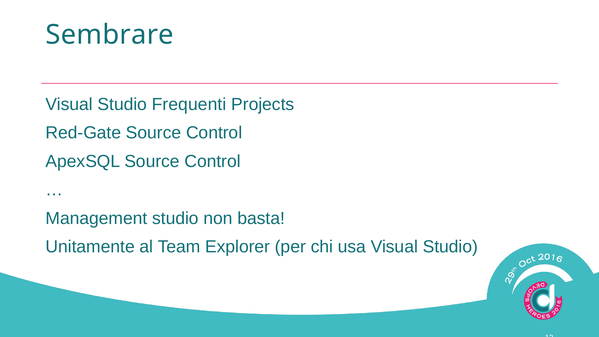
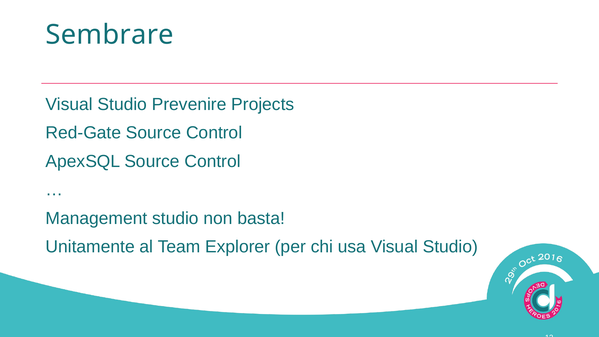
Frequenti: Frequenti -> Prevenire (189, 104)
